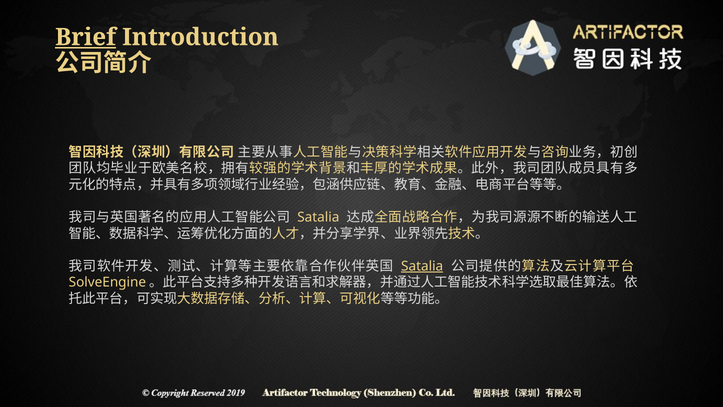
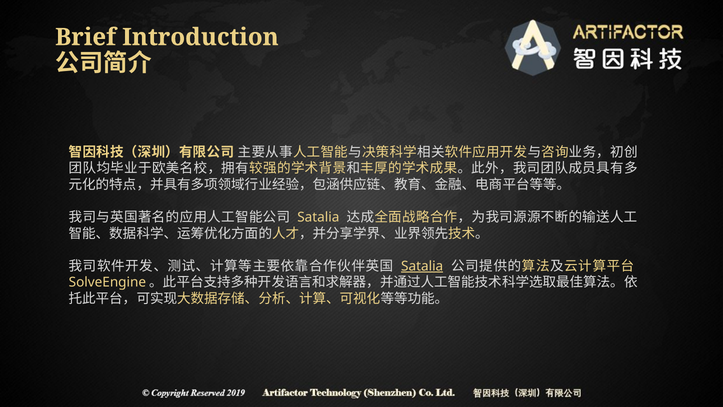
Brief underline: present -> none (86, 37)
